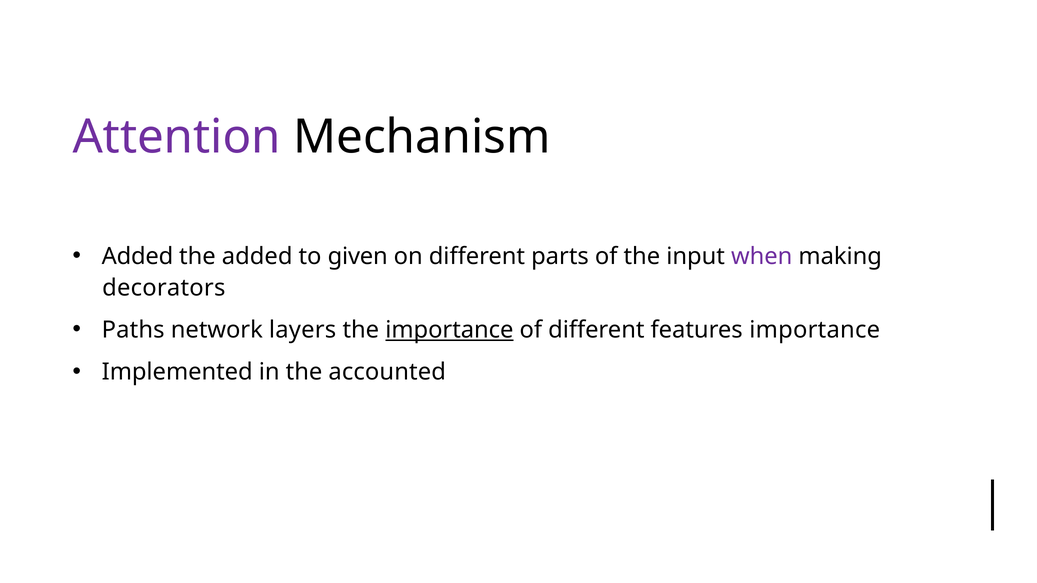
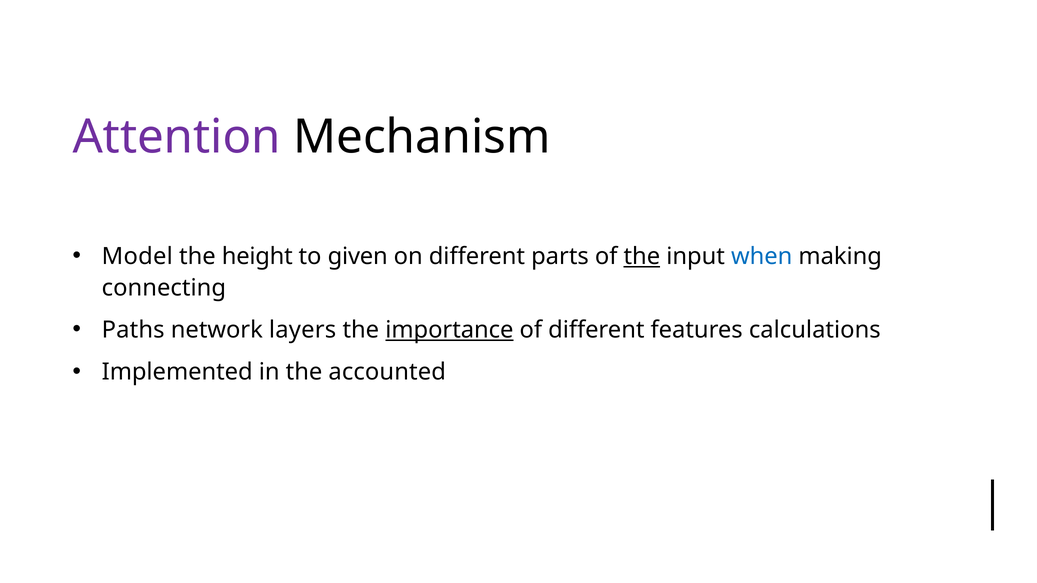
Added: Added -> Model (137, 257)
the added: added -> height (257, 257)
the underline: none -> present (642, 257)
when colour: purple -> blue (762, 257)
decorators: decorators -> connecting (164, 288)
features importance: importance -> calculations (815, 330)
